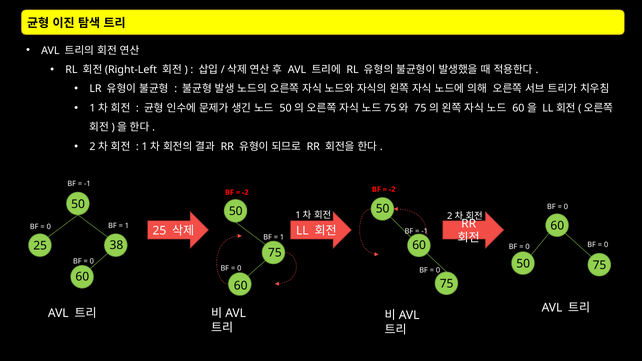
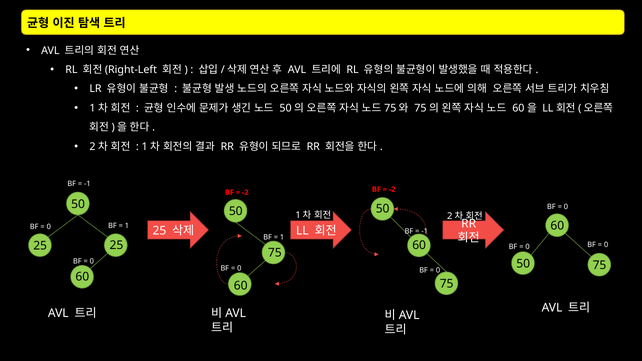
25 38: 38 -> 25 (116, 245)
